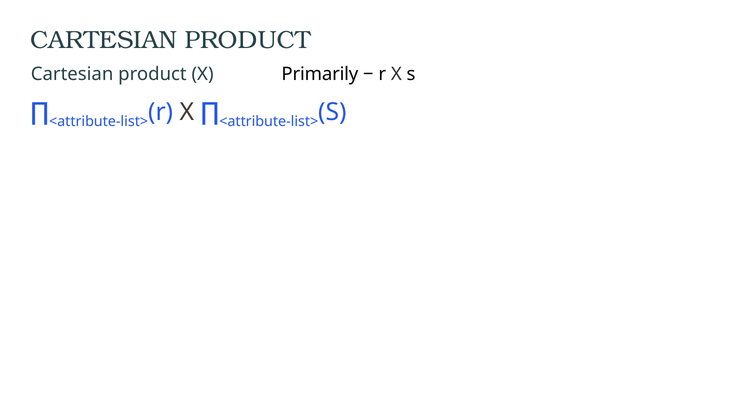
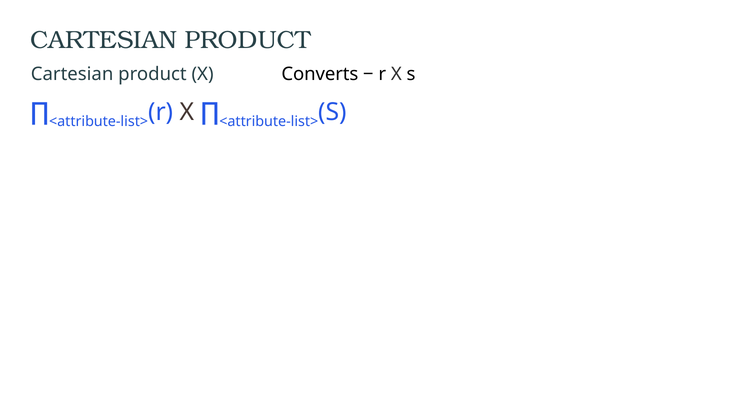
Primarily: Primarily -> Converts (320, 74)
